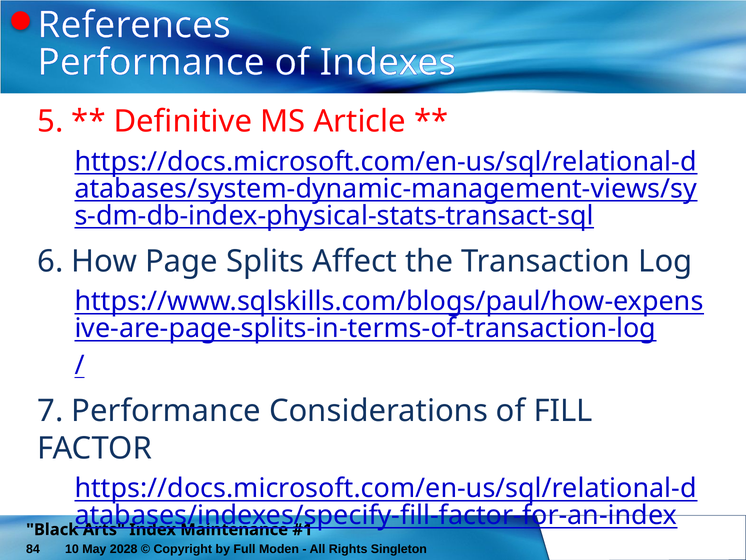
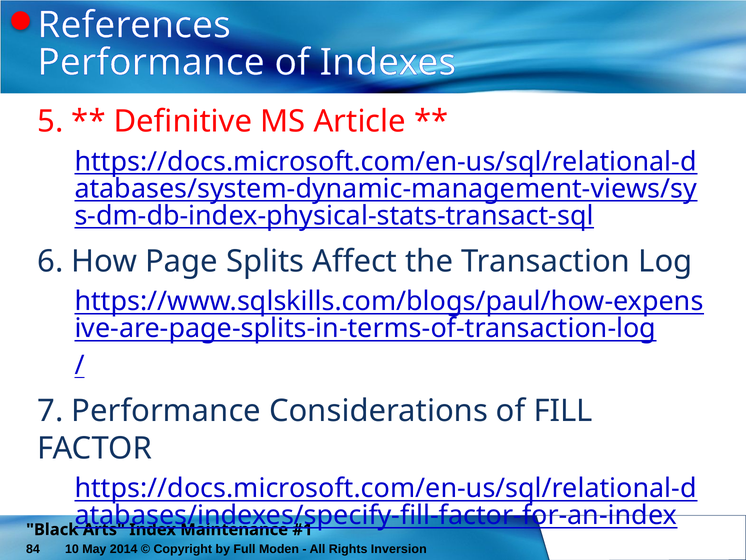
2028: 2028 -> 2014 (124, 549)
Singleton: Singleton -> Inversion (399, 549)
